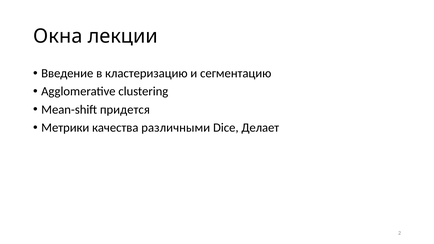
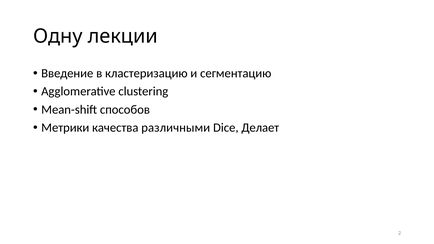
Окна: Окна -> Одну (58, 36)
придется: придется -> способов (125, 110)
